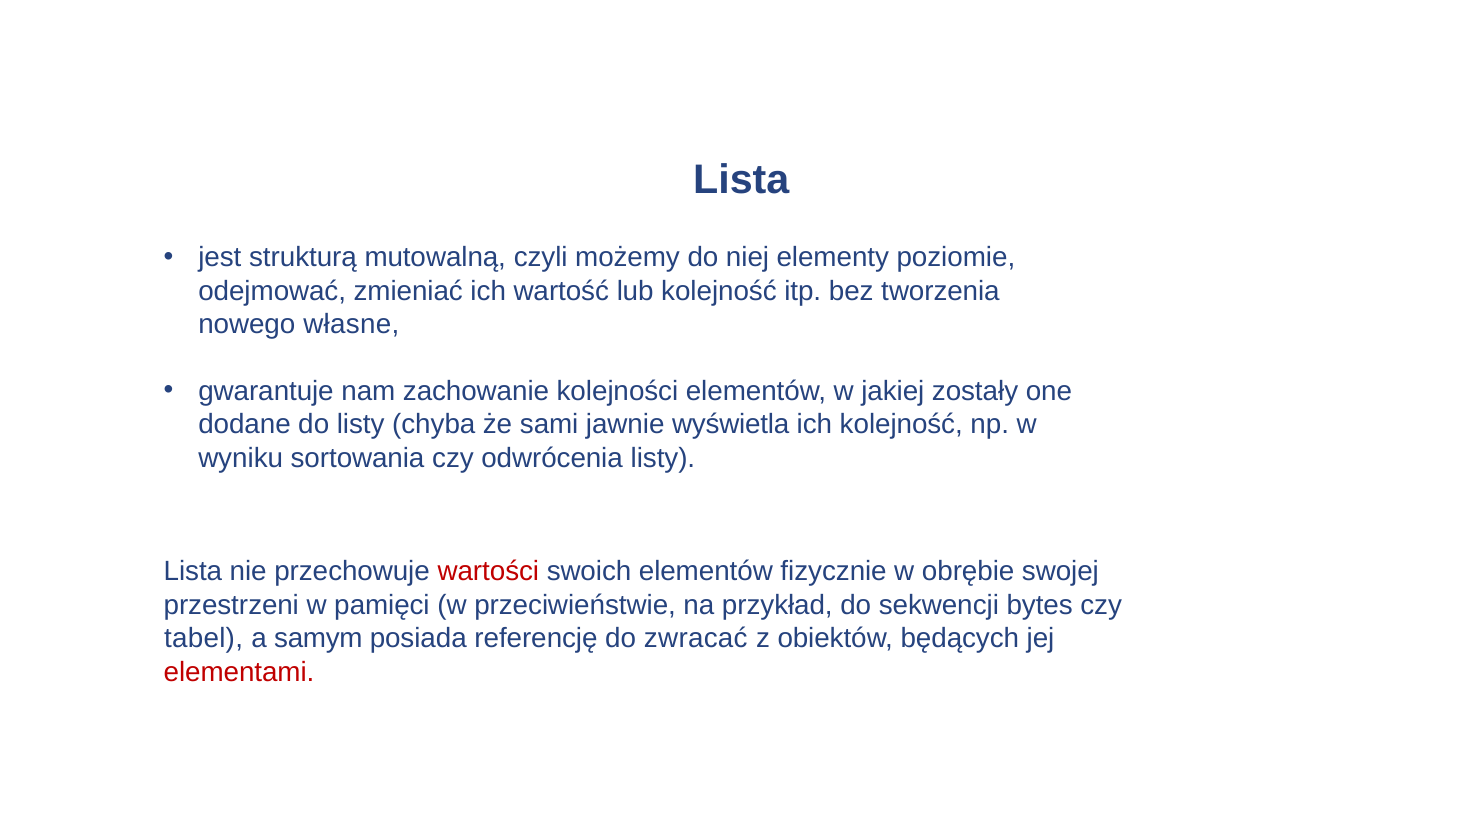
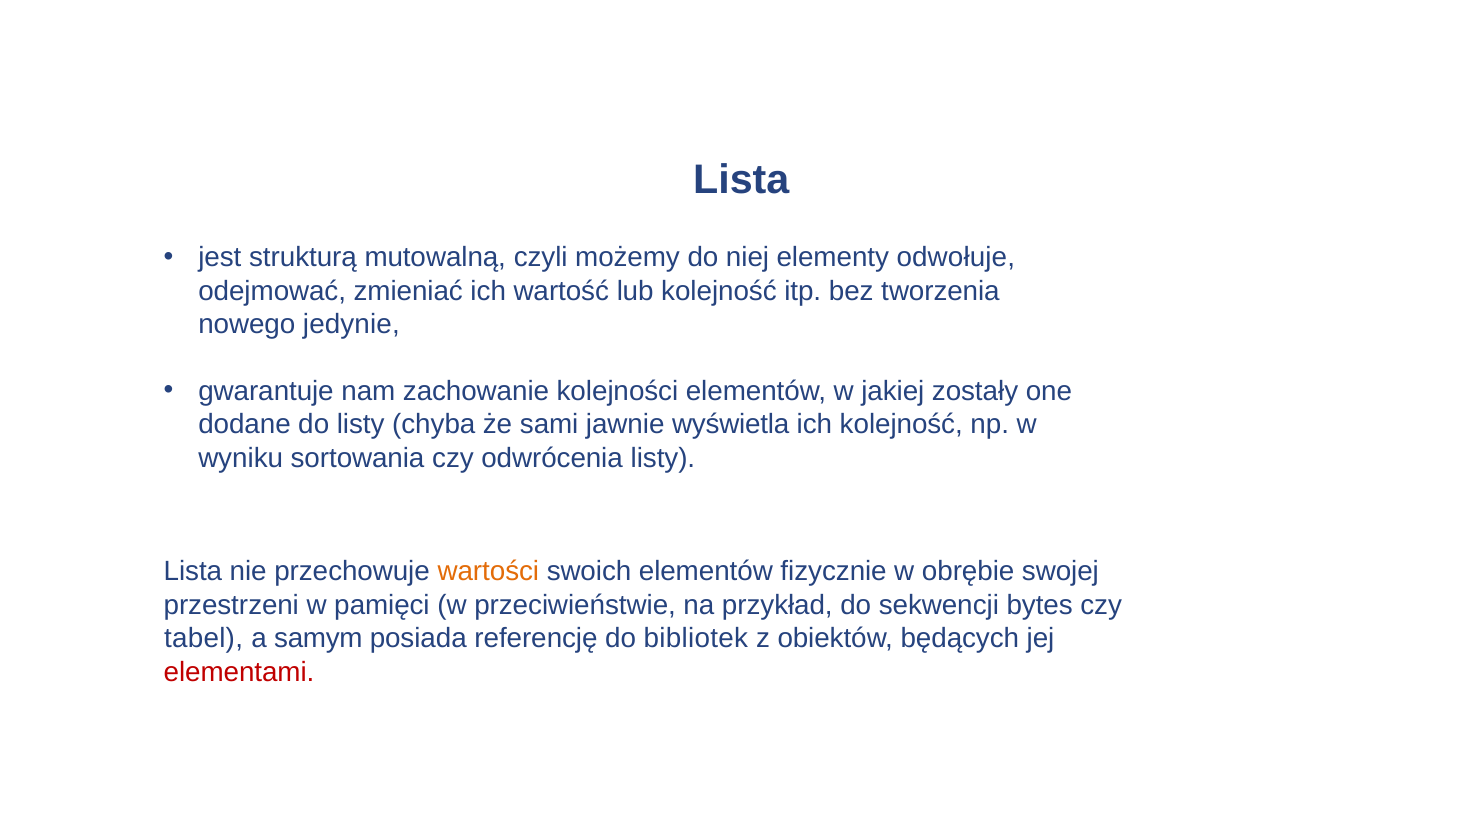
poziomie: poziomie -> odwołuje (956, 258)
własne: własne -> jedynie (351, 324)
wartości colour: red -> orange (488, 572)
zwracać: zwracać -> bibliotek (696, 638)
